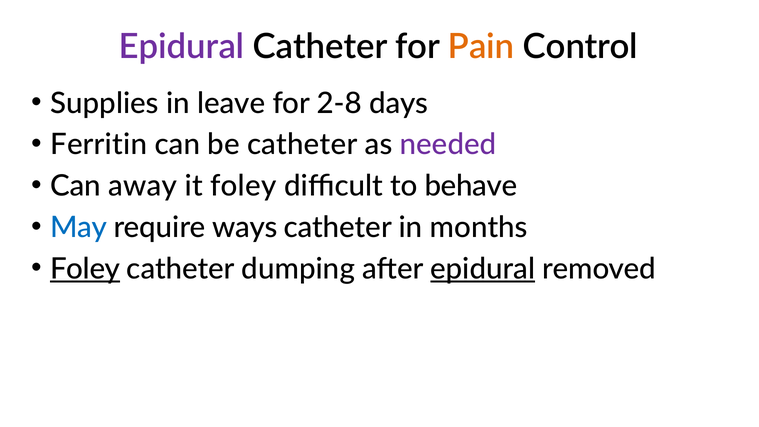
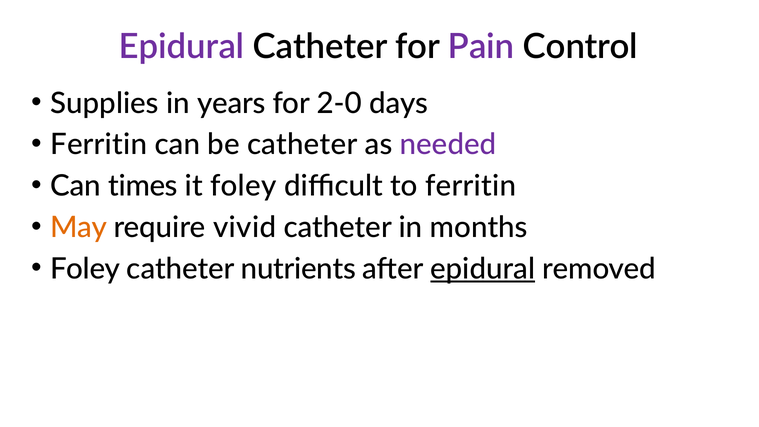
Pain colour: orange -> purple (481, 47)
leave: leave -> years (231, 103)
2-8: 2-8 -> 2-0 (339, 103)
away: away -> times (143, 186)
to behave: behave -> ferritin (471, 186)
May colour: blue -> orange (79, 227)
ways: ways -> vivid (245, 227)
Foley underline: present -> none (85, 269)
dumping: dumping -> nutrients (298, 269)
